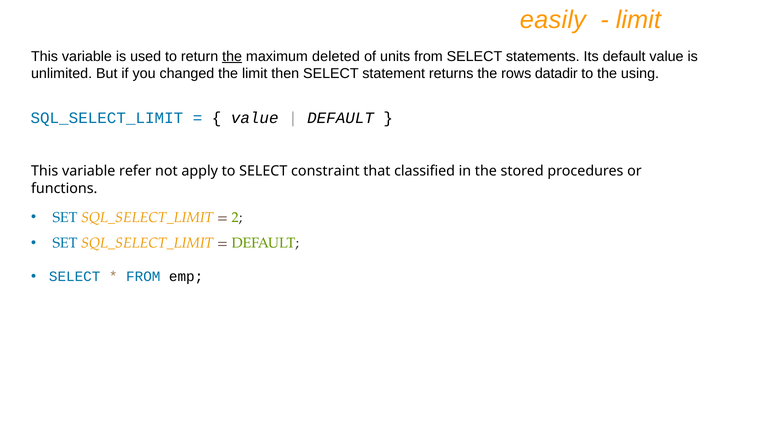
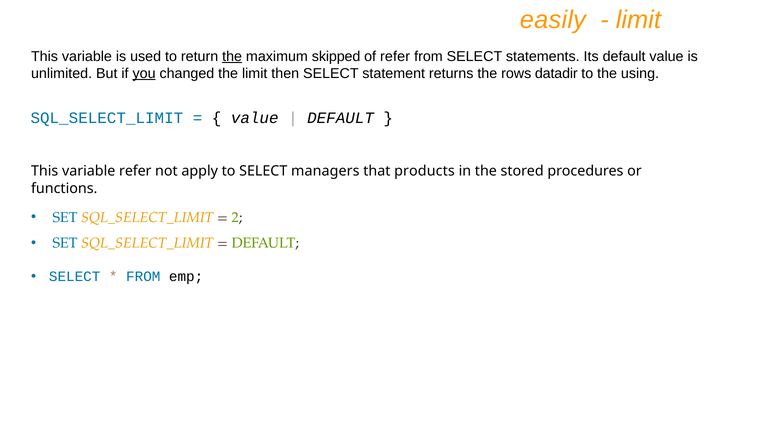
deleted: deleted -> skipped (336, 56)
of units: units -> refer (395, 56)
you underline: none -> present (144, 73)
constraint: constraint -> managers (325, 171)
classified: classified -> products (424, 171)
